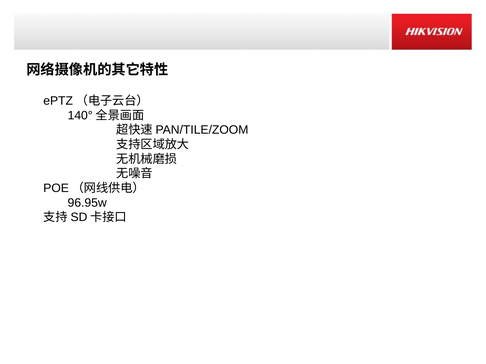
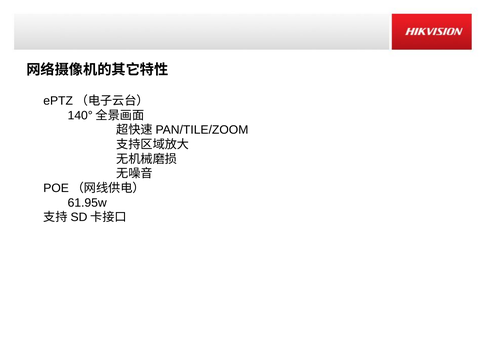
96.95w: 96.95w -> 61.95w (87, 203)
